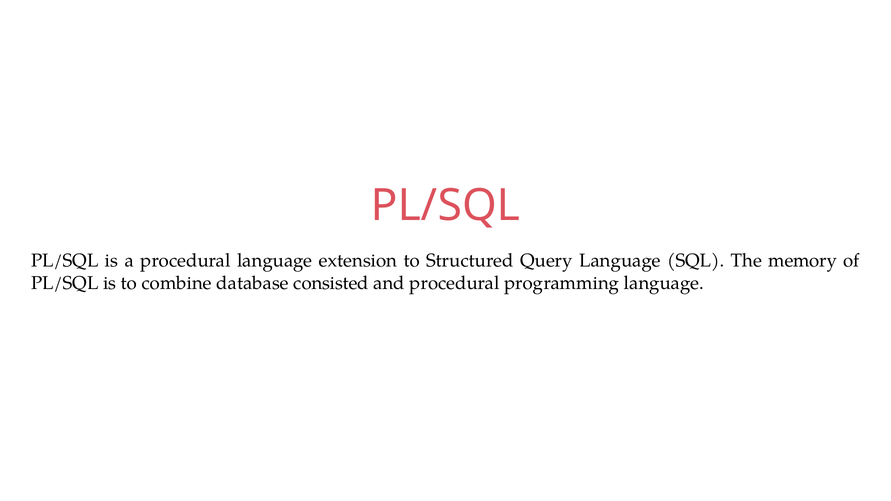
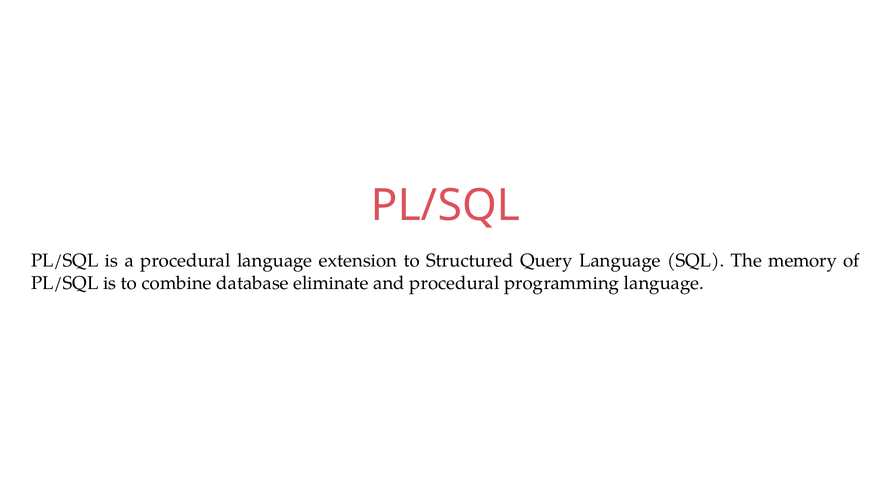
consisted: consisted -> eliminate (331, 283)
